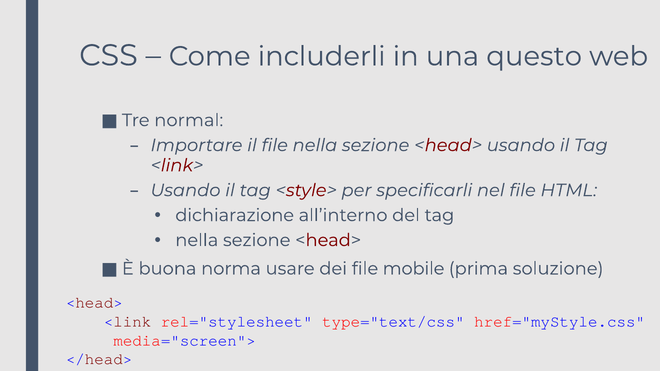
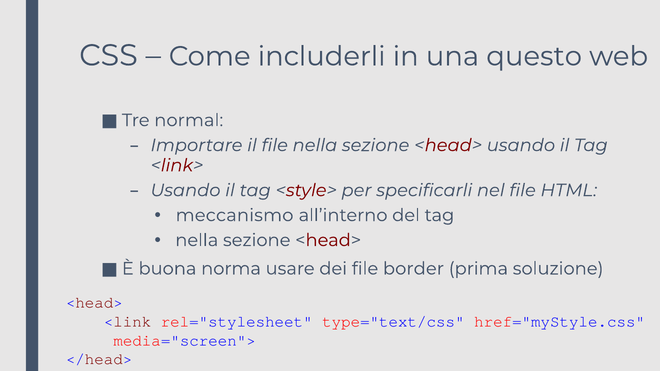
dichiarazione: dichiarazione -> meccanismo (235, 215)
mobile: mobile -> border (413, 269)
